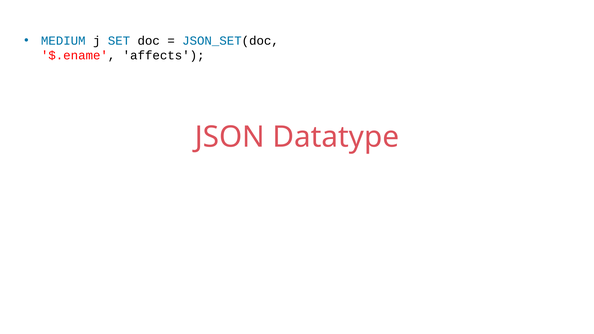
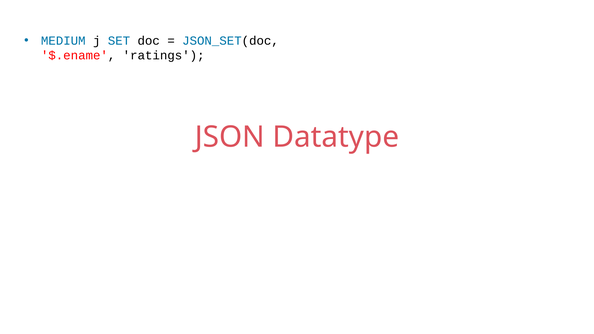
affects: affects -> ratings (164, 56)
